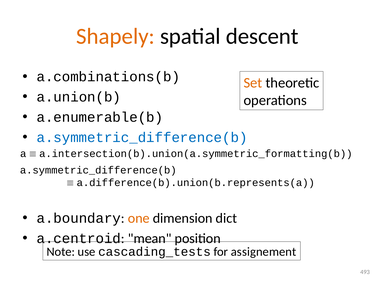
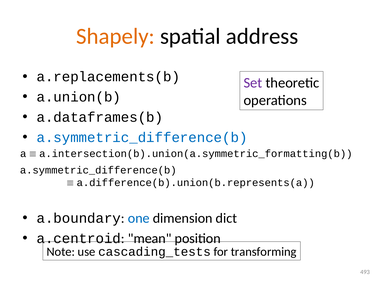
descent: descent -> address (262, 36)
a.combinations(b: a.combinations(b -> a.replacements(b (108, 77)
Set colour: orange -> purple (253, 83)
a.enumerable(b: a.enumerable(b -> a.dataframes(b (100, 117)
one colour: orange -> blue (139, 219)
assignement: assignement -> transforming (264, 252)
